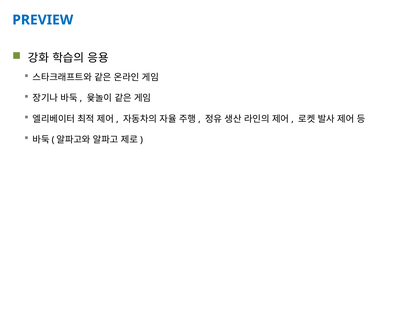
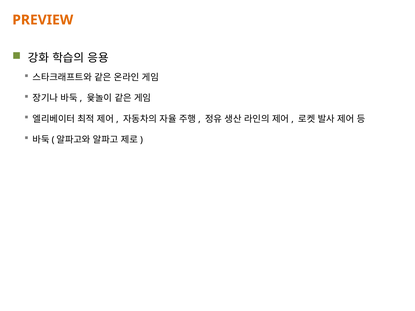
PREVIEW colour: blue -> orange (43, 20)
